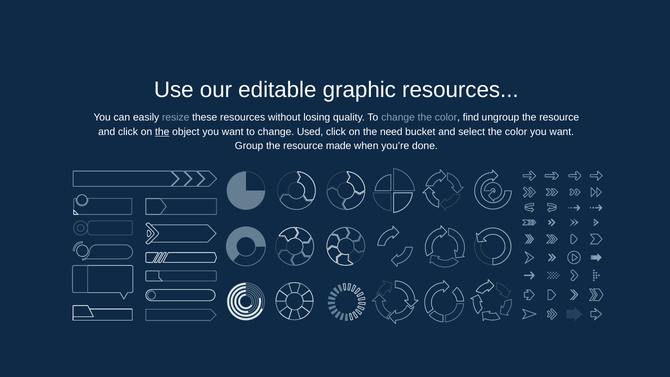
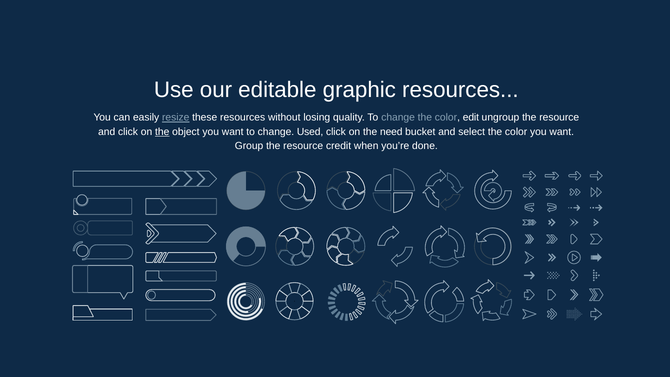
resize underline: none -> present (176, 118)
find: find -> edit (471, 118)
made: made -> credit (339, 146)
